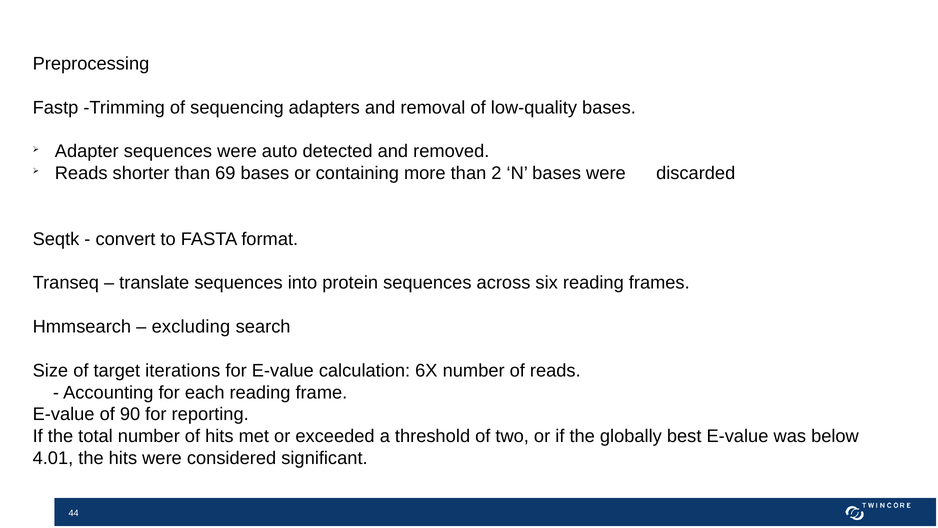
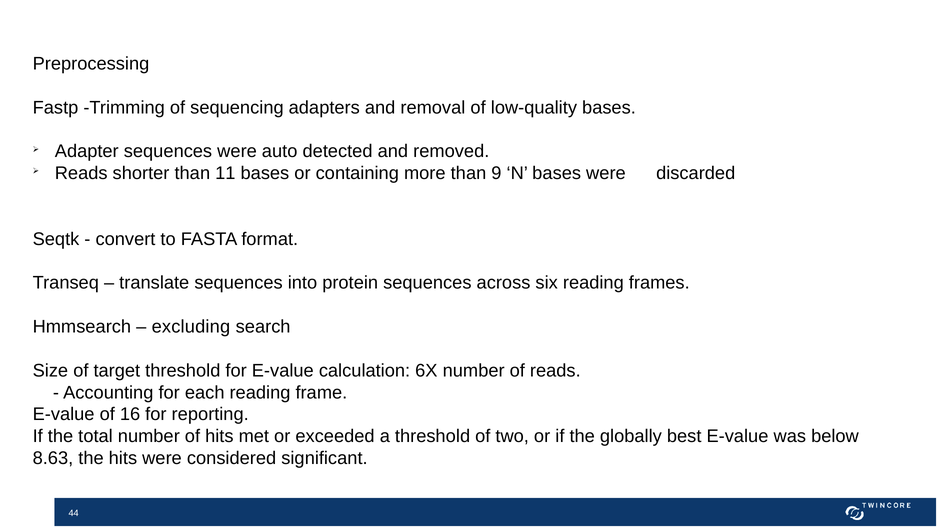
69: 69 -> 11 (225, 173)
2: 2 -> 9 (496, 173)
target iterations: iterations -> threshold (183, 370)
90: 90 -> 16 (130, 414)
4.01: 4.01 -> 8.63 (53, 458)
